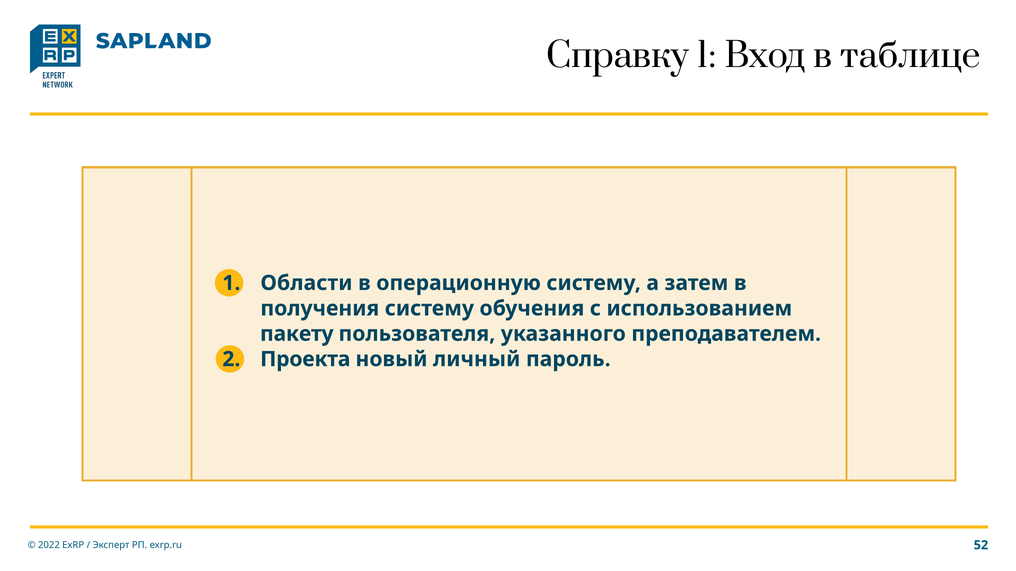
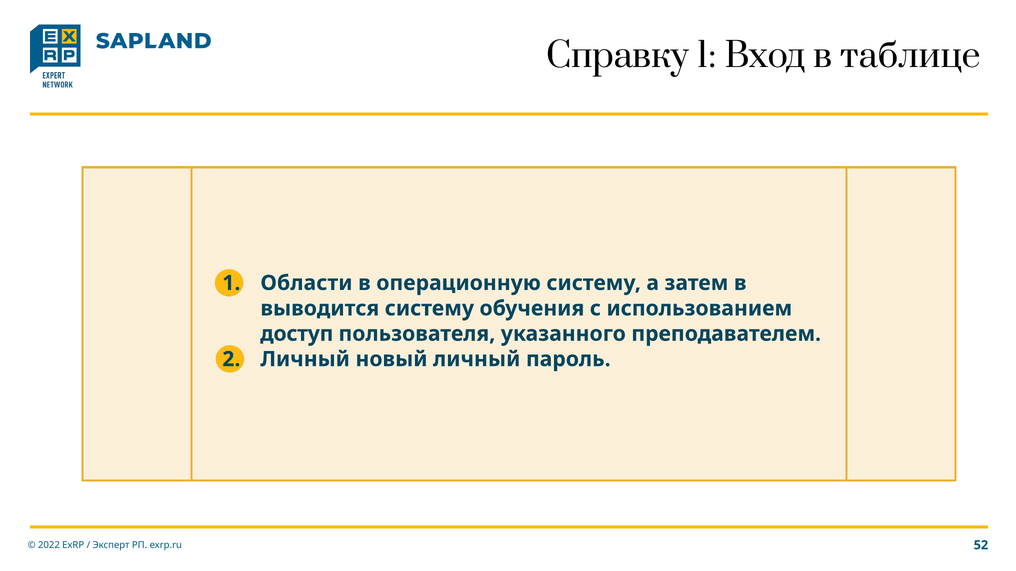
получения: получения -> выводится (320, 309)
пакету: пакету -> доступ (297, 334)
Проекта: Проекта -> Личный (305, 359)
